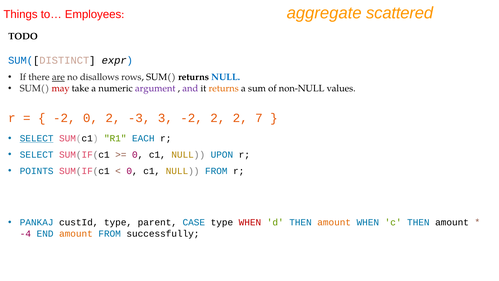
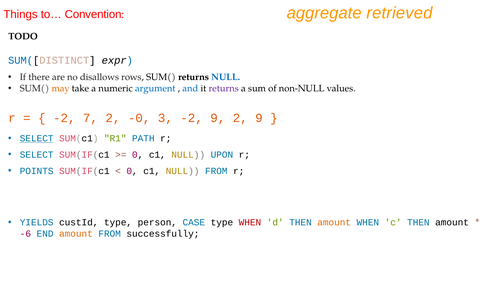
Employees: Employees -> Convention (93, 14)
scattered: scattered -> retrieved (399, 13)
are underline: present -> none (58, 77)
may colour: red -> orange (61, 88)
argument colour: purple -> blue (155, 88)
and colour: purple -> blue (190, 88)
returns colour: orange -> purple (224, 88)
-2 0: 0 -> 7 (90, 118)
-3: -3 -> -0 (139, 118)
-2 2: 2 -> 9 (218, 118)
2 7: 7 -> 9 (259, 118)
EACH: EACH -> PATH (143, 138)
PANKAJ: PANKAJ -> YIELDS (37, 222)
parent: parent -> person (157, 222)
-4: -4 -> -6 (25, 233)
